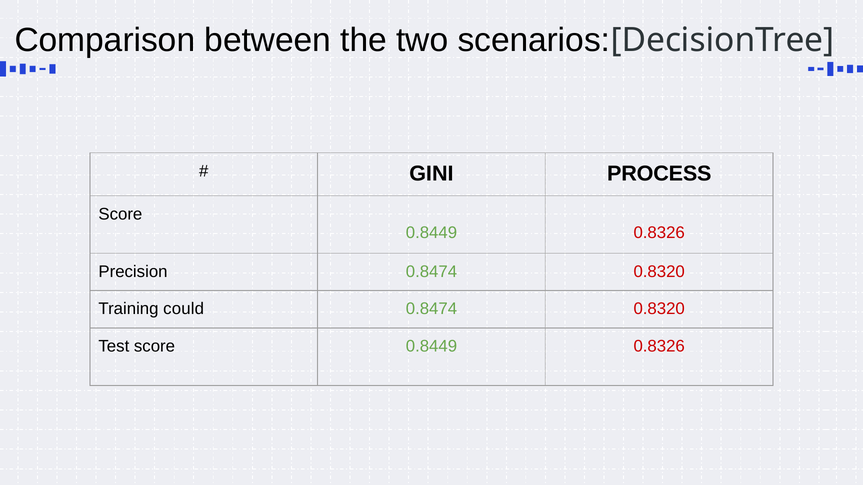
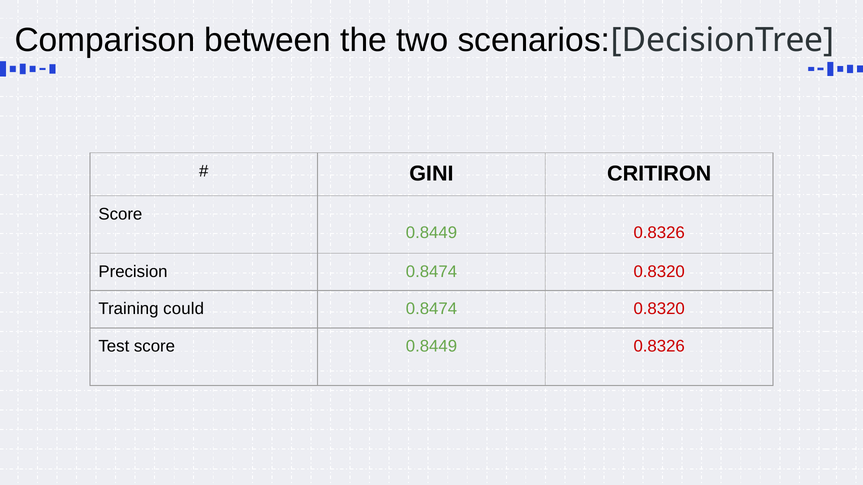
PROCESS: PROCESS -> CRITIRON (659, 174)
